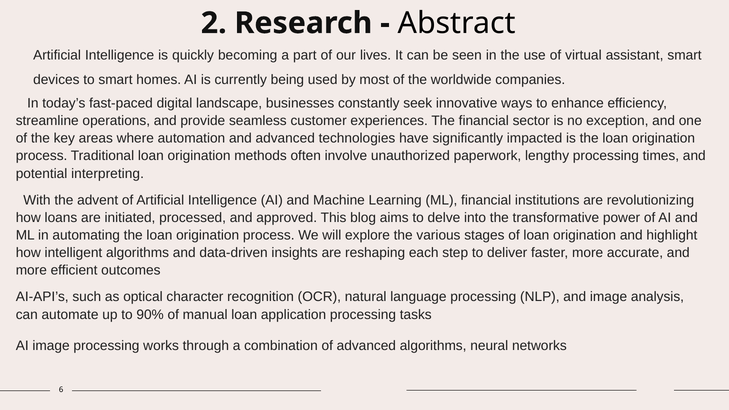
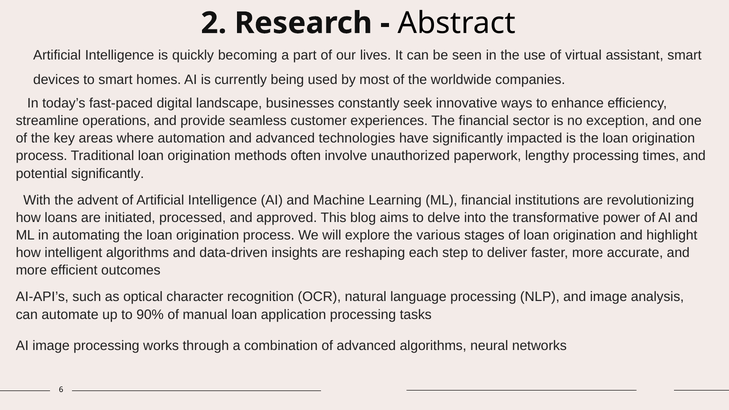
potential interpreting: interpreting -> significantly (108, 174)
